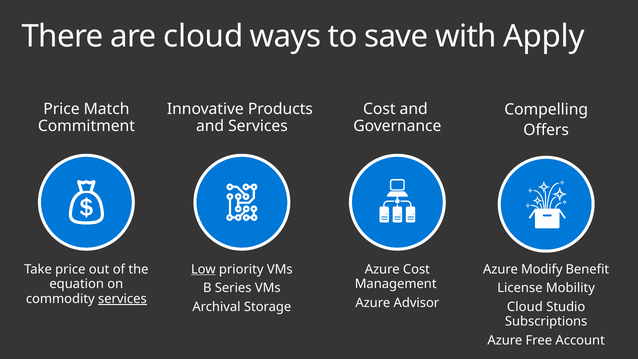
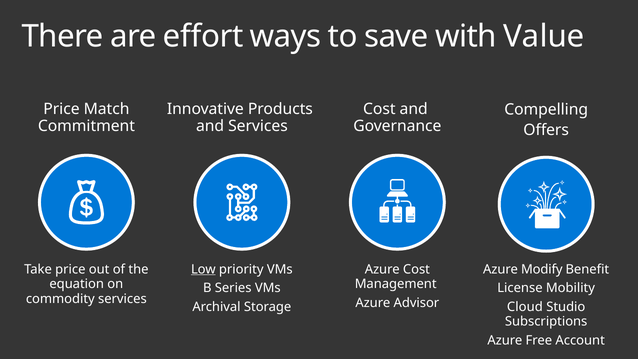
are cloud: cloud -> effort (203, 37)
Apply: Apply -> Value (544, 37)
services underline: present -> none (122, 299)
